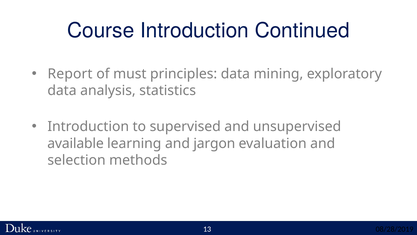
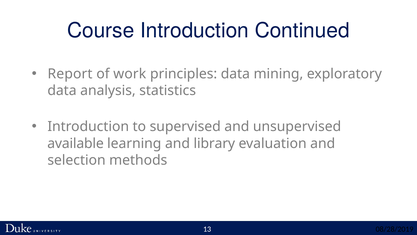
must: must -> work (130, 74)
jargon: jargon -> library (214, 143)
